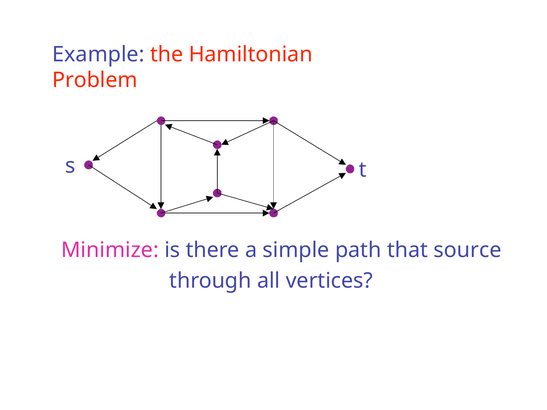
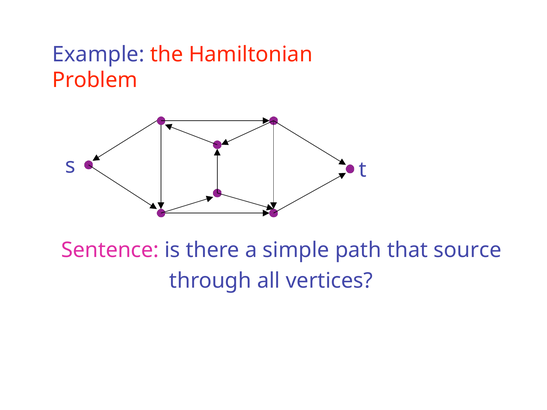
Minimize: Minimize -> Sentence (110, 250)
